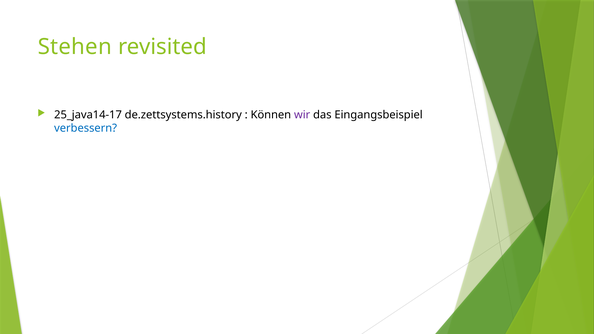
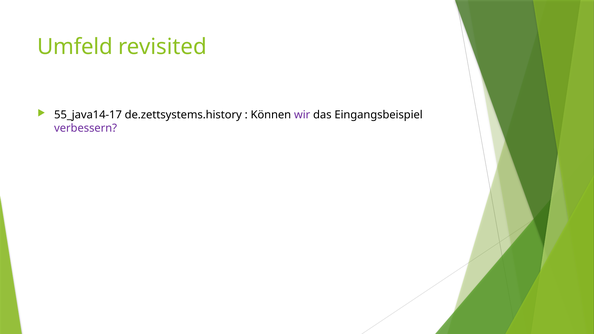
Stehen: Stehen -> Umfeld (75, 47)
25_java14-17: 25_java14-17 -> 55_java14-17 (88, 115)
verbessern colour: blue -> purple (86, 128)
